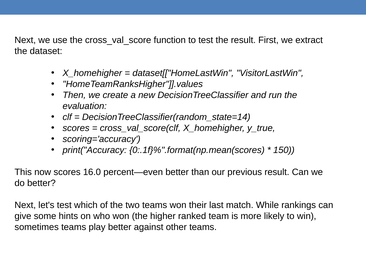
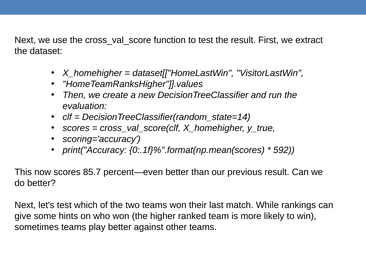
150: 150 -> 592 (284, 150)
16.0: 16.0 -> 85.7 (92, 172)
